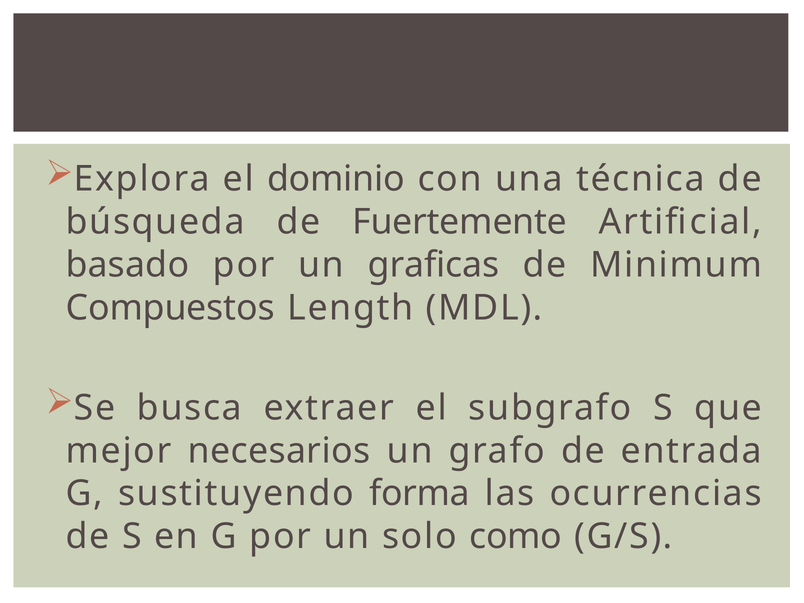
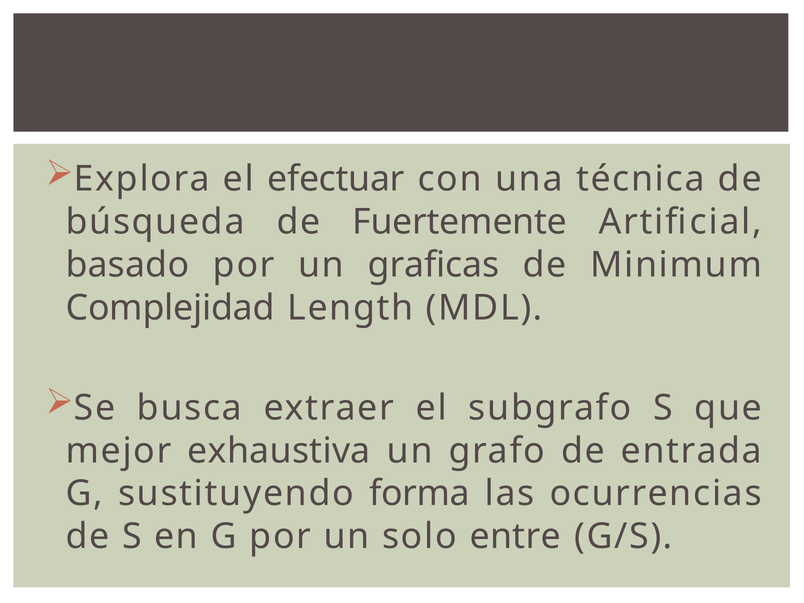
dominio: dominio -> efectuar (336, 179)
Compuestos: Compuestos -> Complejidad (170, 308)
necesarios: necesarios -> exhaustiva (279, 451)
como: como -> entre (515, 537)
